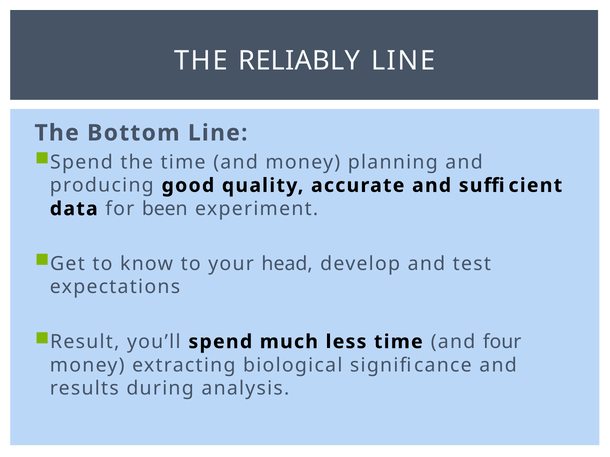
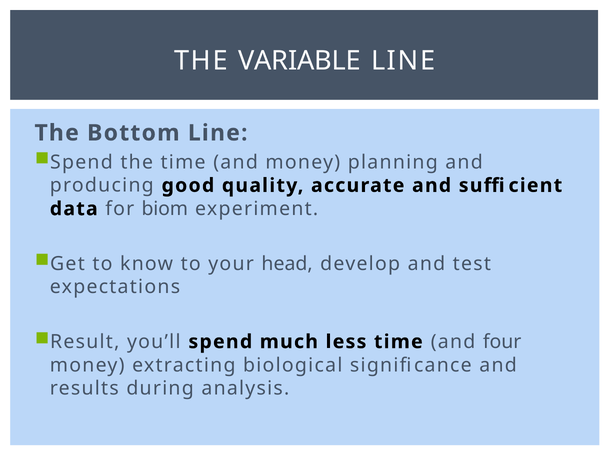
RELIABLY: RELIABLY -> VARIABLE (300, 61)
been: been -> biom (165, 209)
